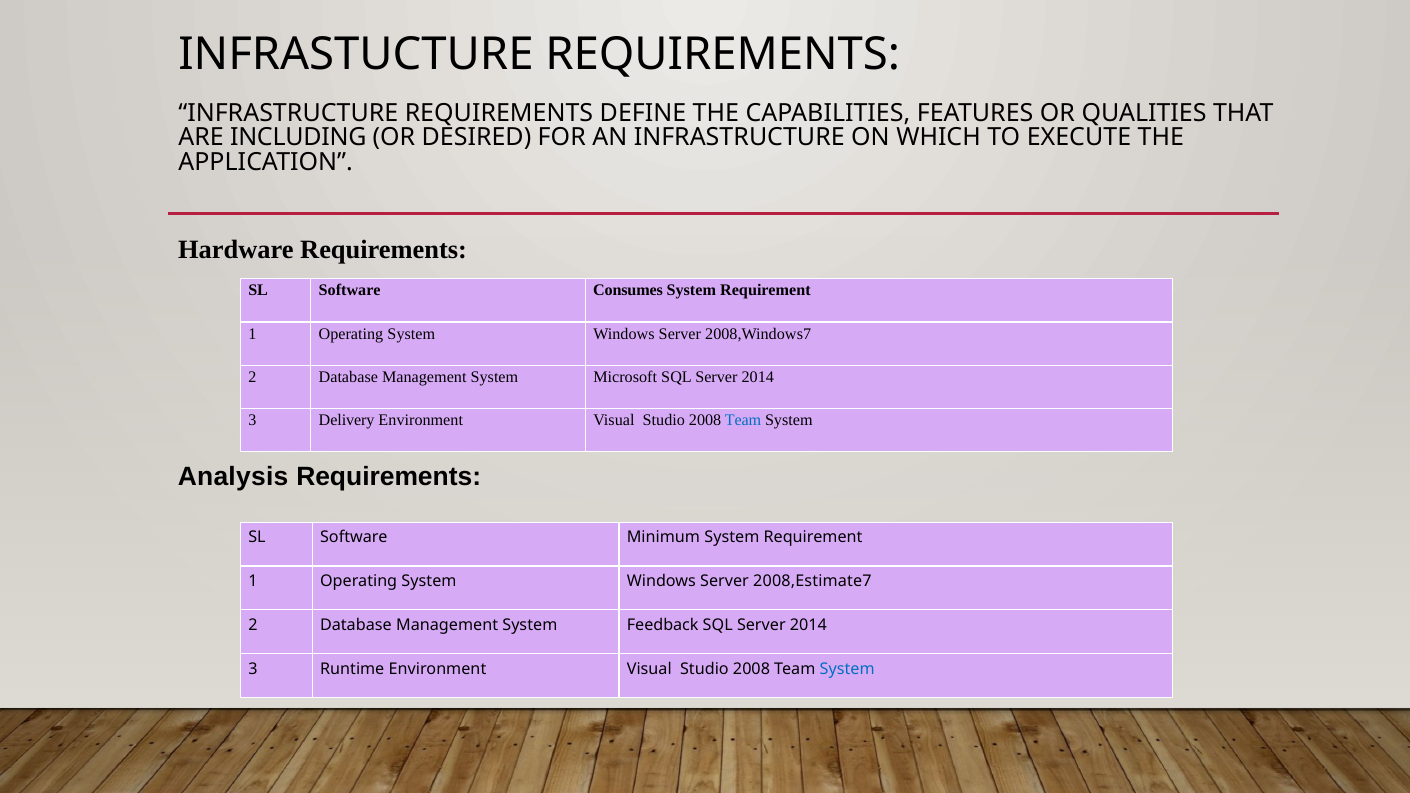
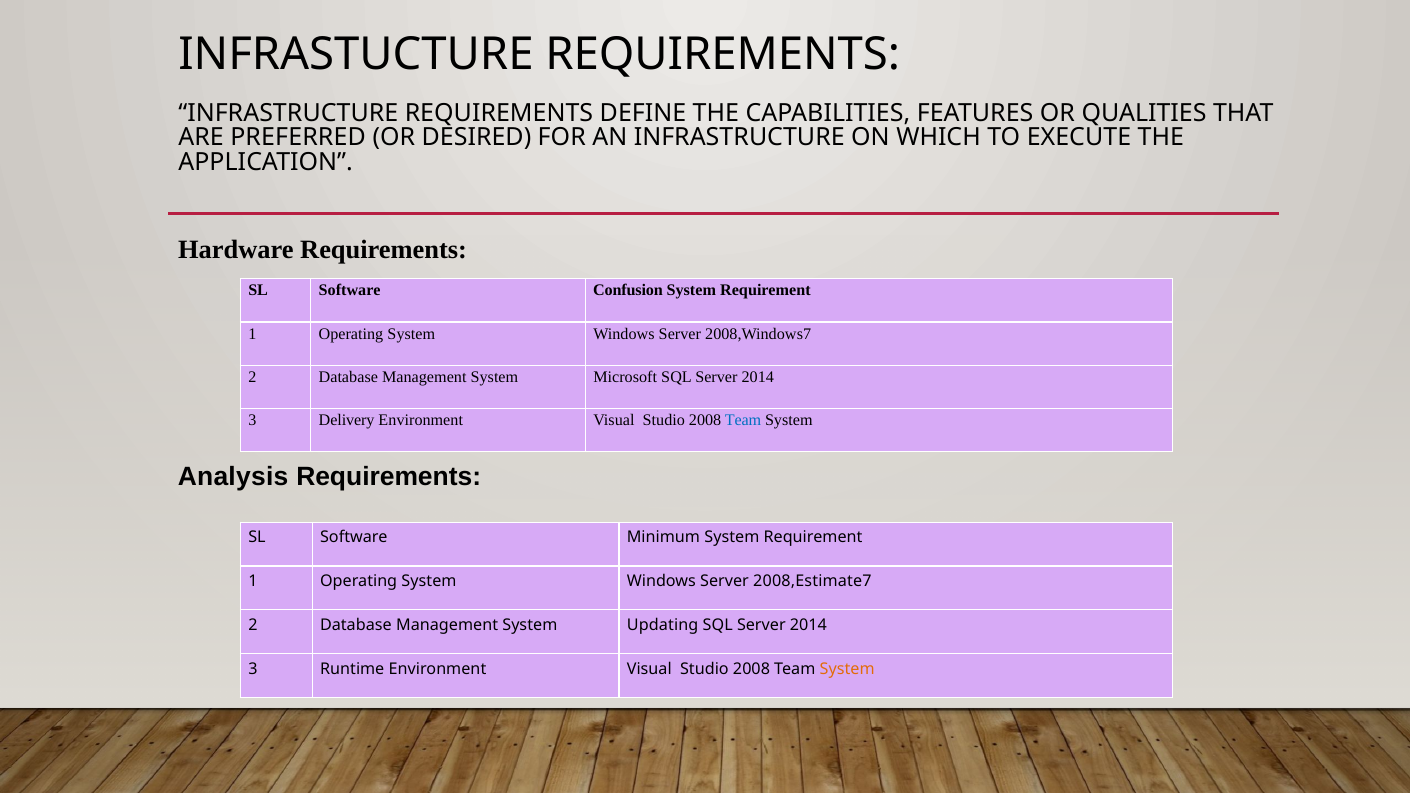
INCLUDING: INCLUDING -> PREFERRED (298, 138)
Consumes: Consumes -> Confusion (628, 291)
Feedback: Feedback -> Updating (663, 625)
System colour: blue -> orange (847, 669)
